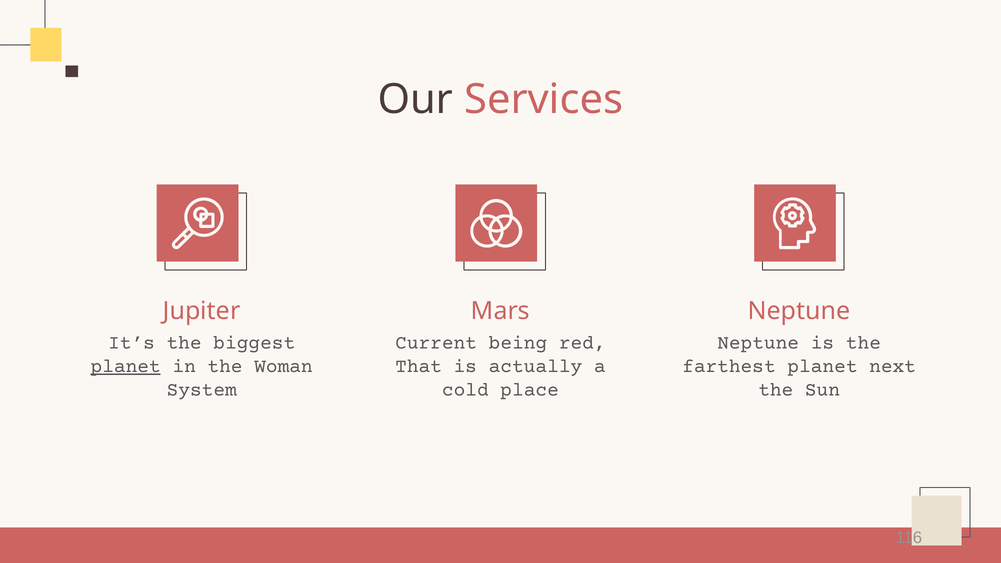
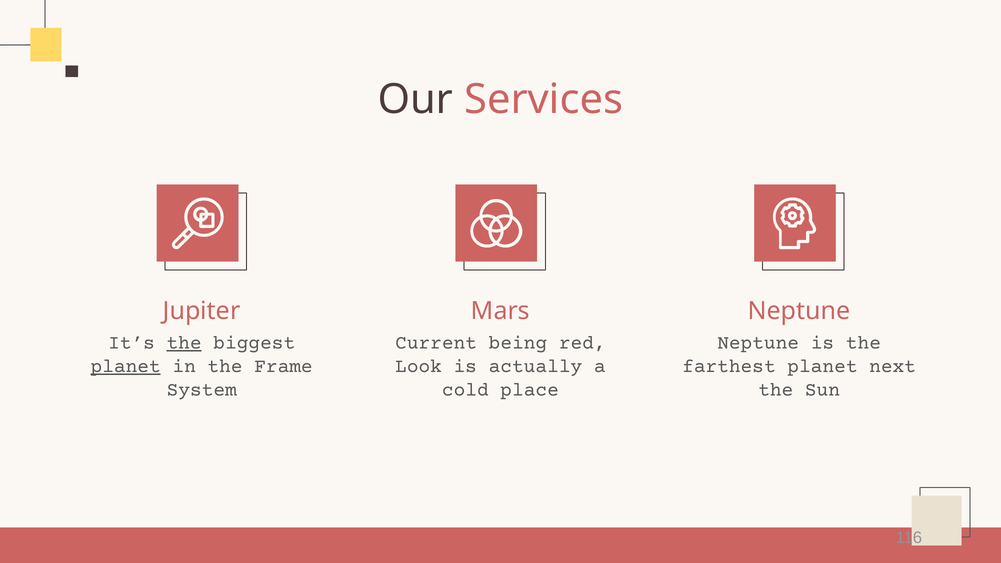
the underline: none -> present (184, 343)
Woman: Woman -> Frame (283, 366)
That: That -> Look (419, 366)
